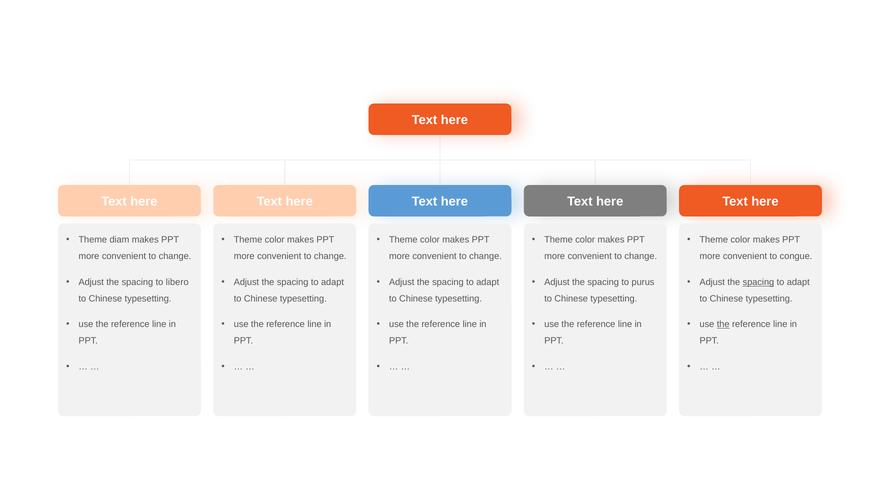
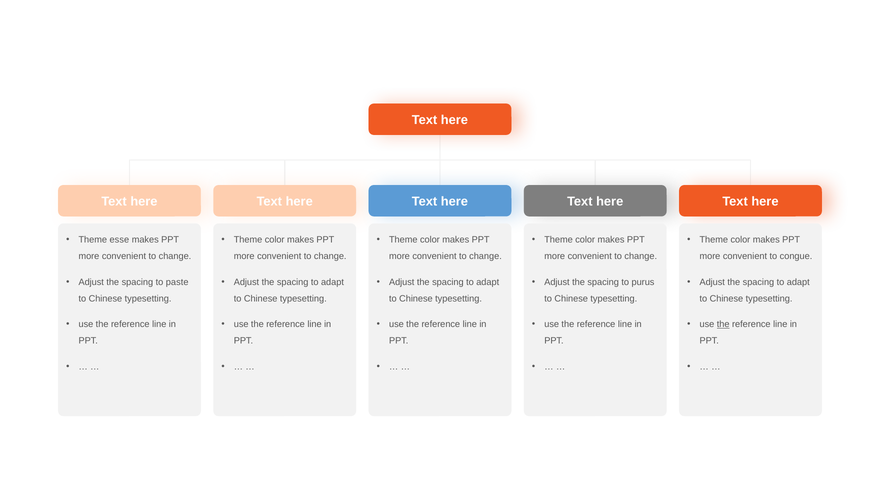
diam: diam -> esse (119, 240)
libero: libero -> paste (177, 282)
spacing underline: present -> none (758, 282)
